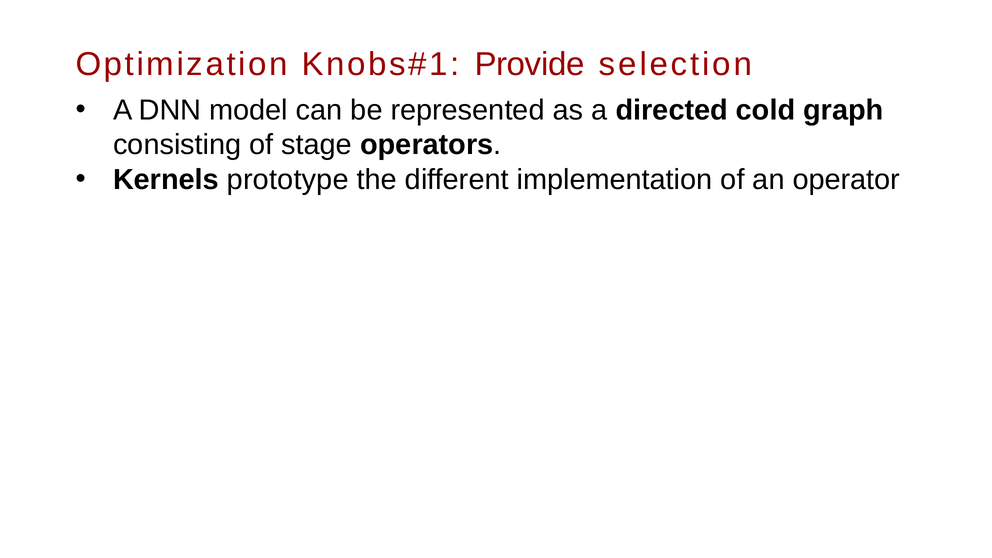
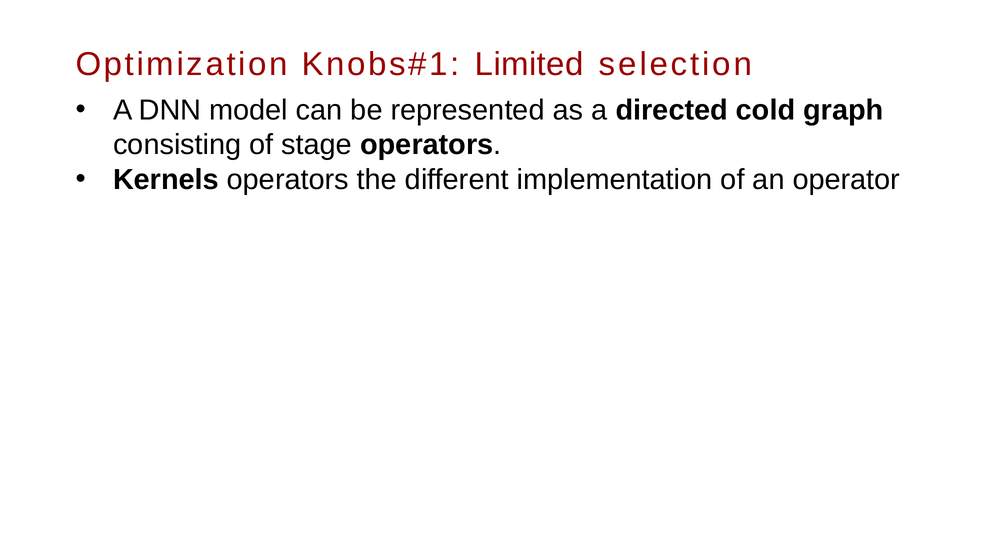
Provide: Provide -> Limited (529, 64)
Kernels prototype: prototype -> operators (288, 180)
